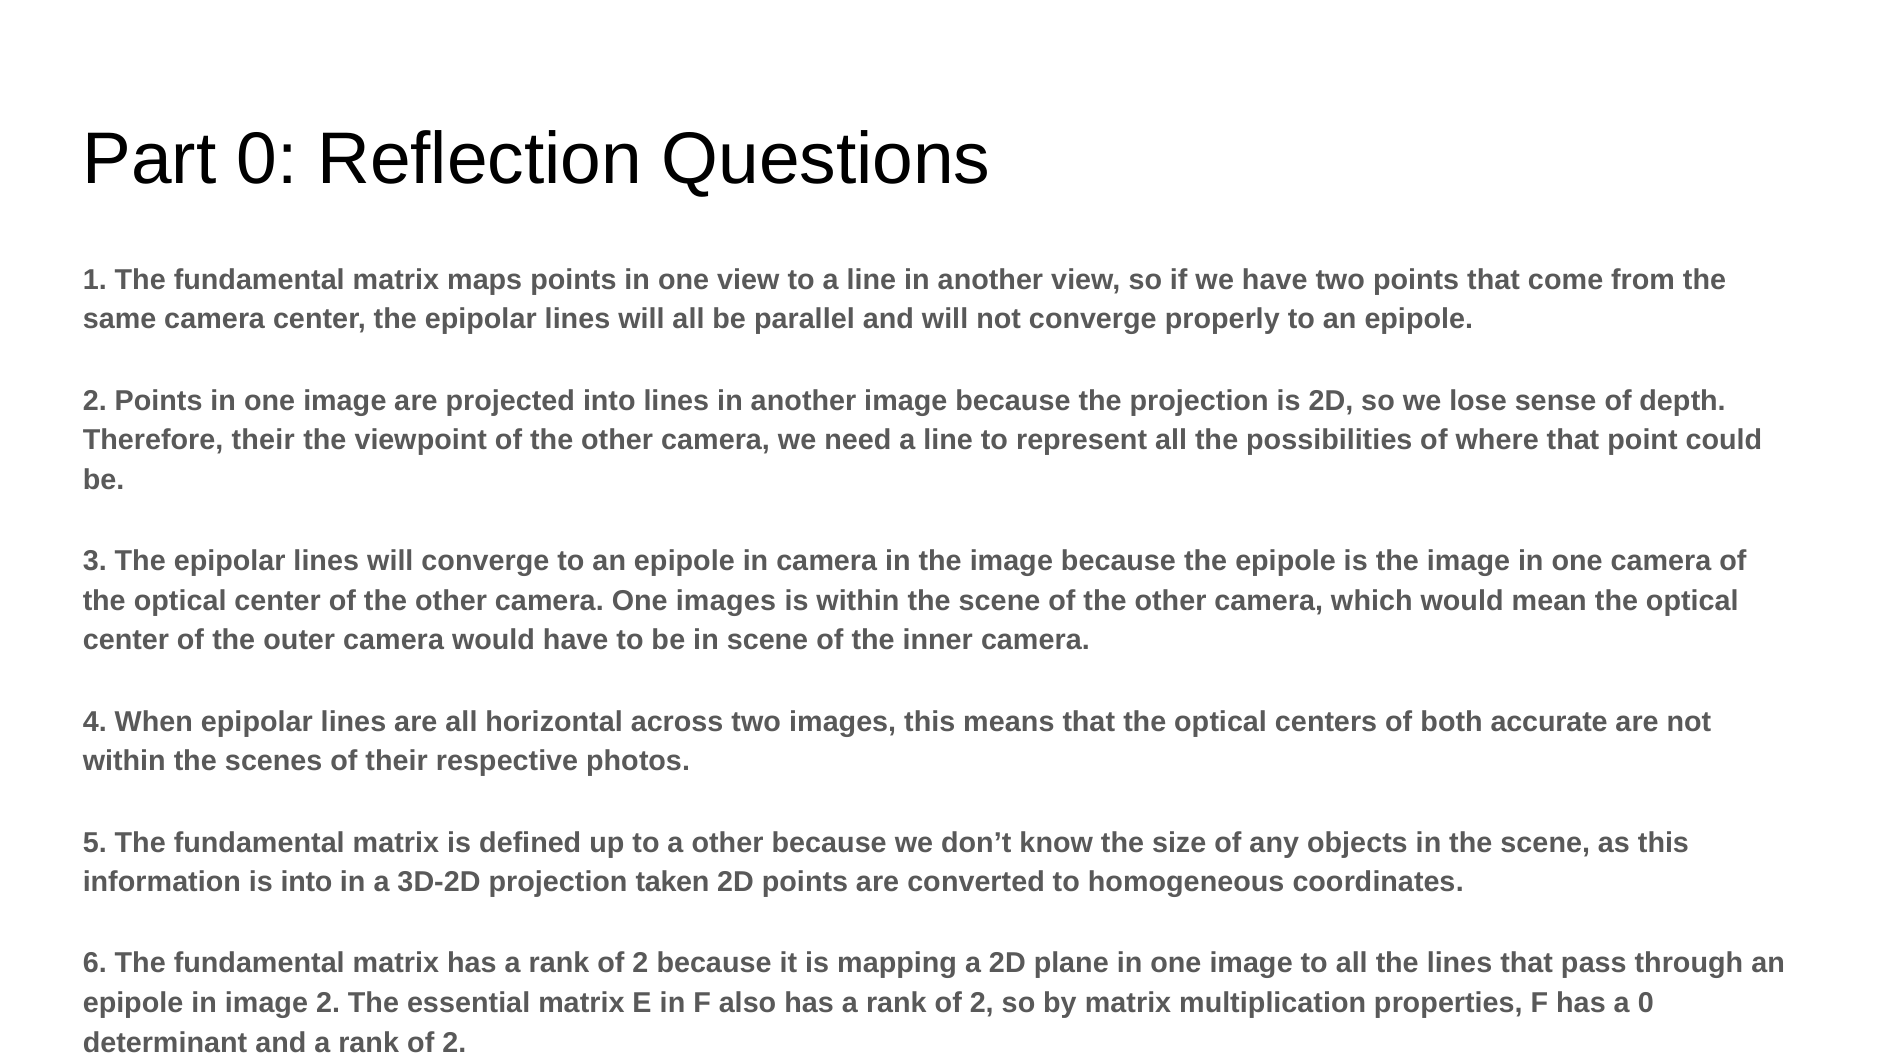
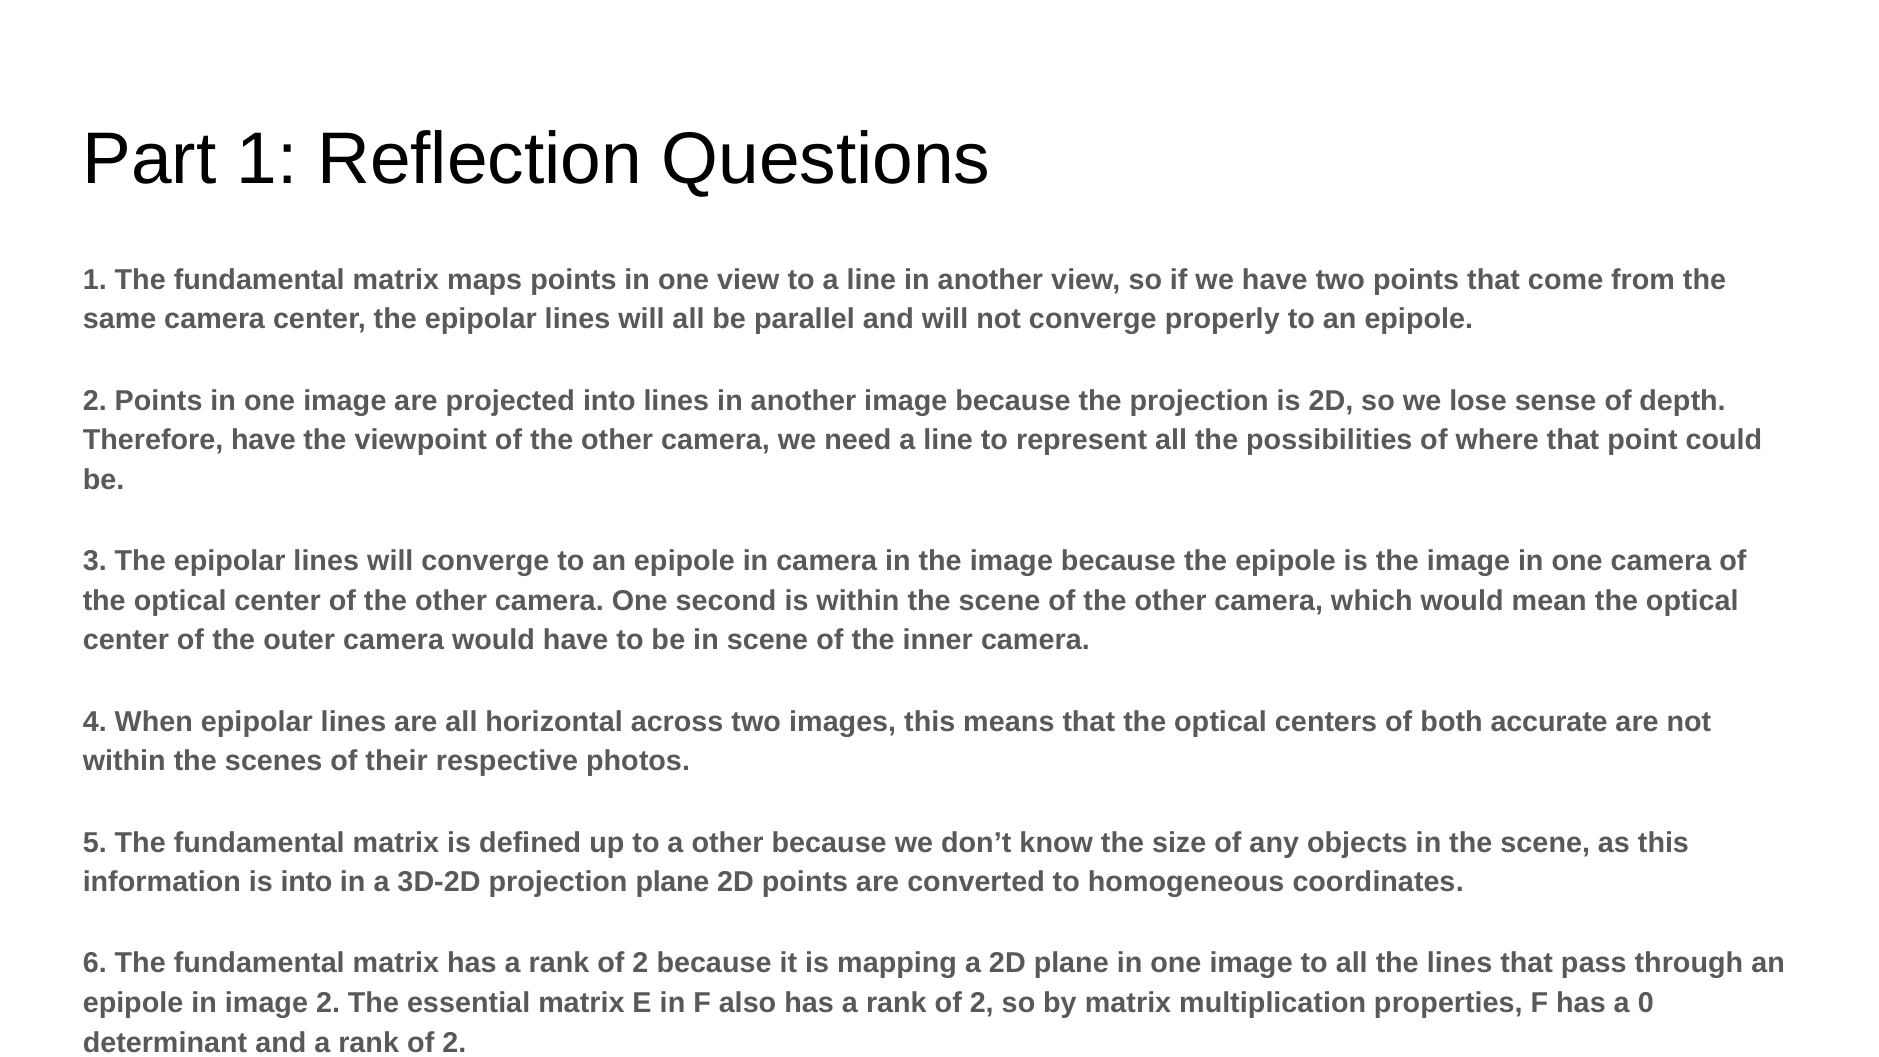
Part 0: 0 -> 1 (267, 159)
Therefore their: their -> have (264, 440)
One images: images -> second (726, 601)
projection taken: taken -> plane (672, 882)
